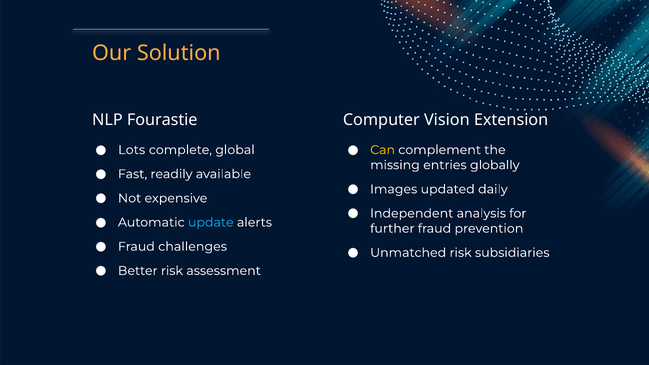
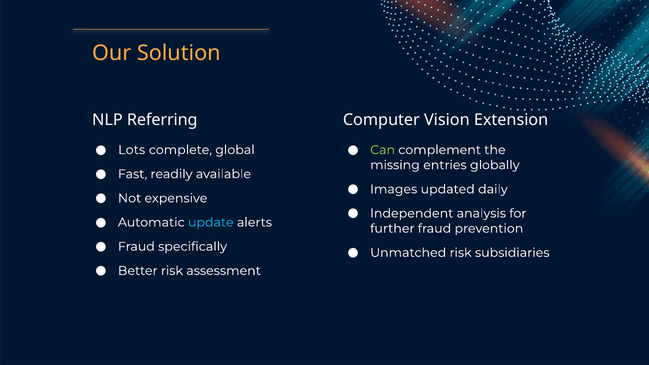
Fourastie: Fourastie -> Referring (162, 120)
Can colour: yellow -> light green (383, 150)
challenges: challenges -> specifically (193, 247)
